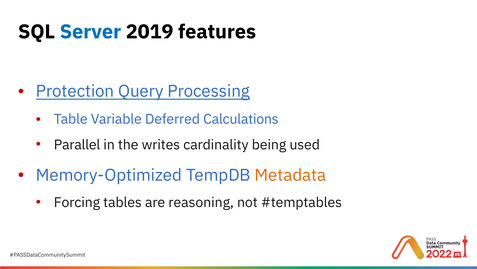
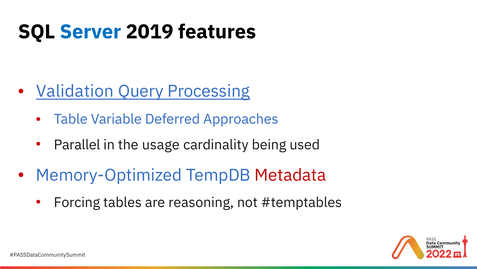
Protection: Protection -> Validation (75, 91)
Calculations: Calculations -> Approaches (241, 119)
writes: writes -> usage (161, 144)
Metadata colour: orange -> red (290, 175)
